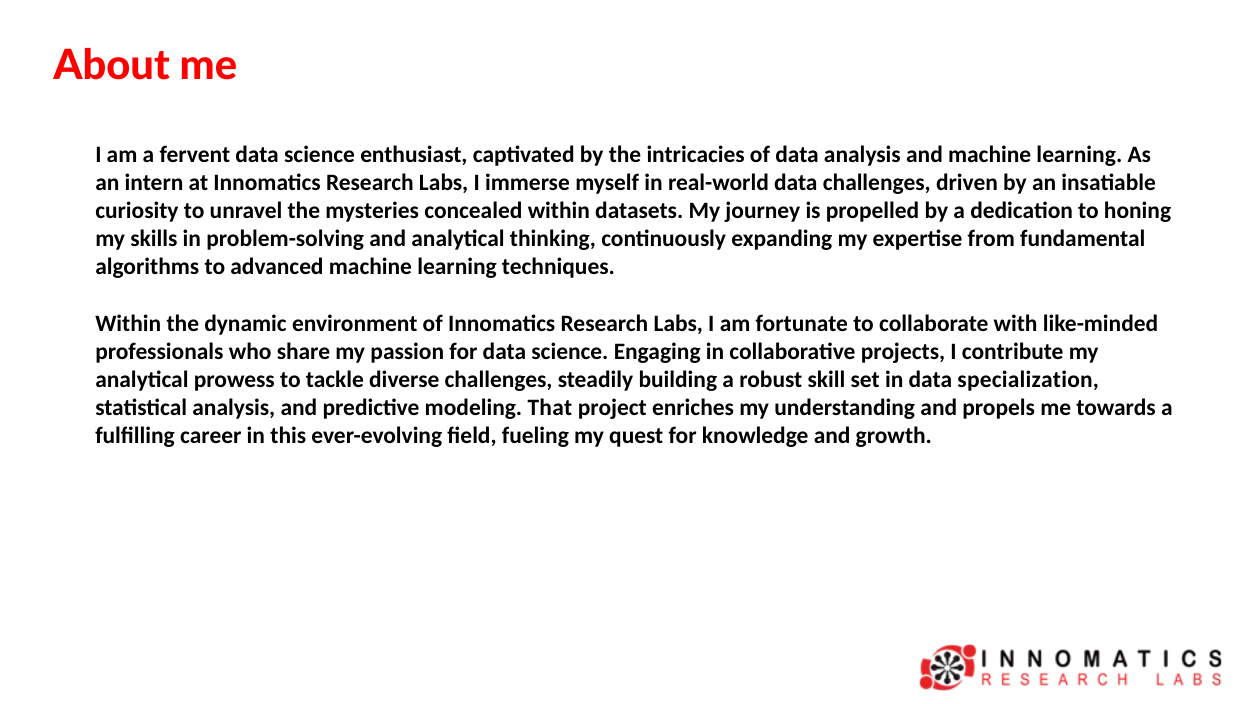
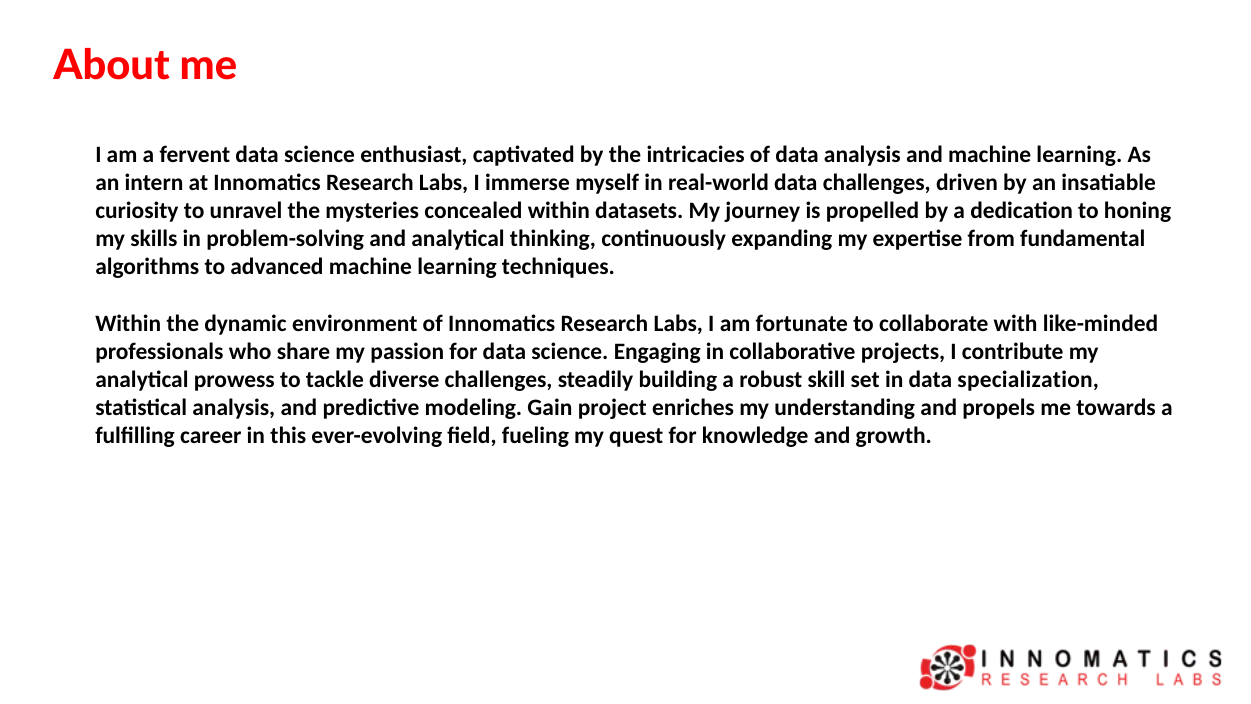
That: That -> Gain (550, 408)
